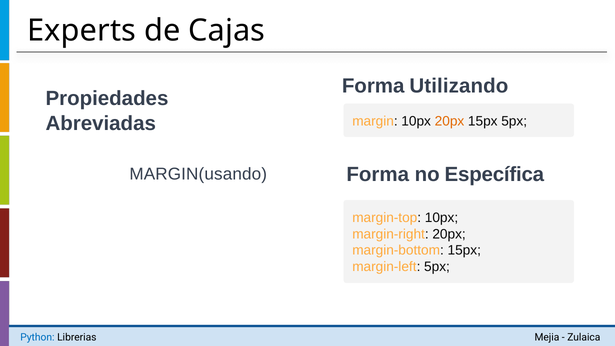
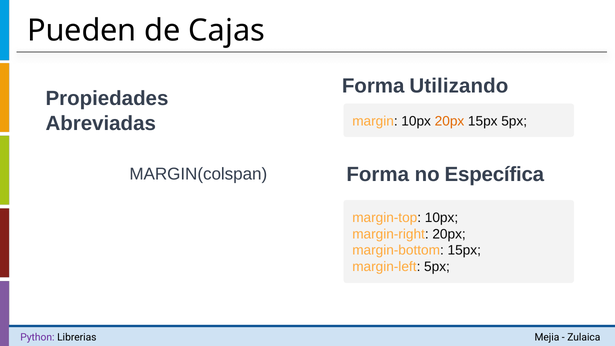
Experts: Experts -> Pueden (82, 31)
MARGIN(usando: MARGIN(usando -> MARGIN(colspan (198, 174)
Python colour: blue -> purple (37, 337)
